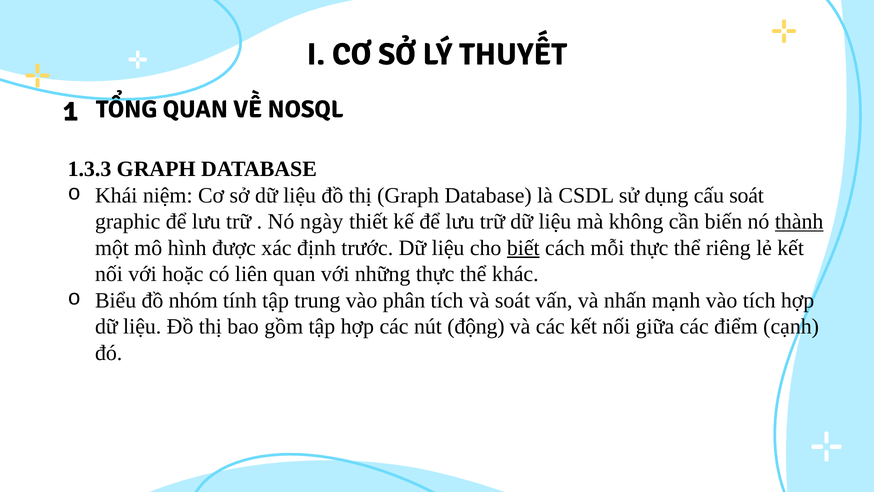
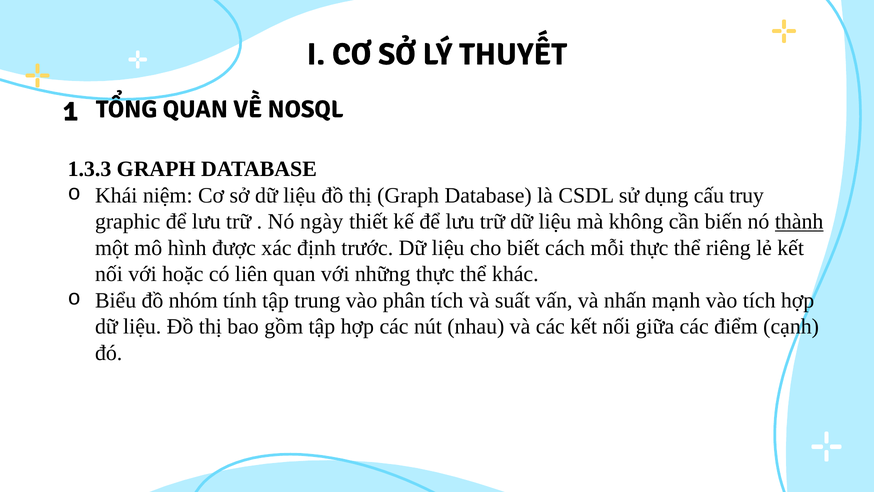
cấu soát: soát -> truy (747, 195)
biết underline: present -> none (523, 248)
và soát: soát -> suất (512, 300)
động: động -> nhau (476, 326)
